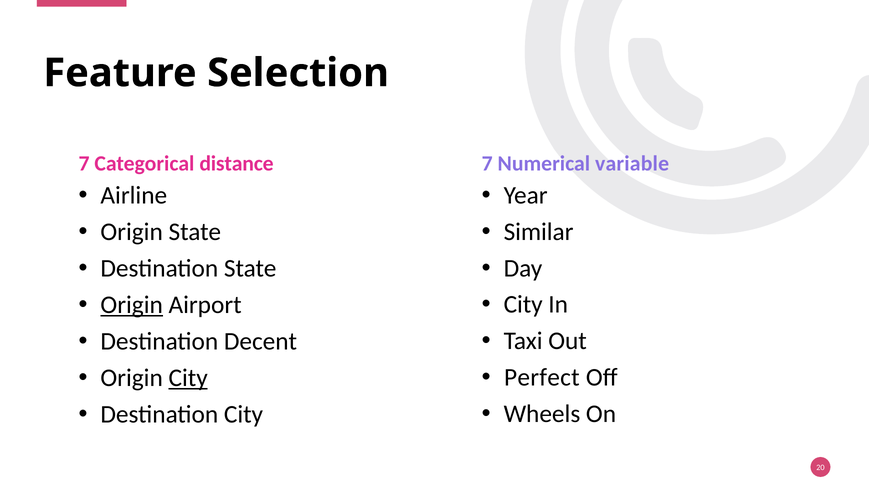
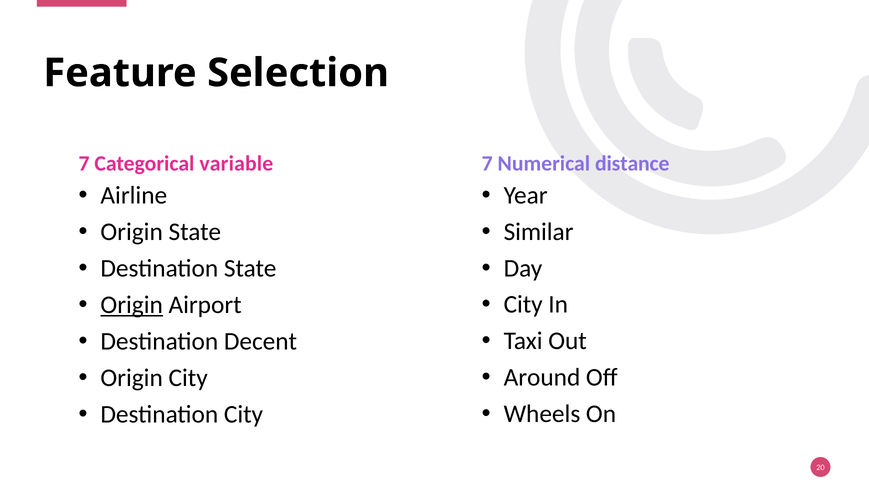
distance: distance -> variable (236, 163)
variable: variable -> distance (632, 163)
Perfect: Perfect -> Around (542, 377)
City underline: present -> none (188, 378)
